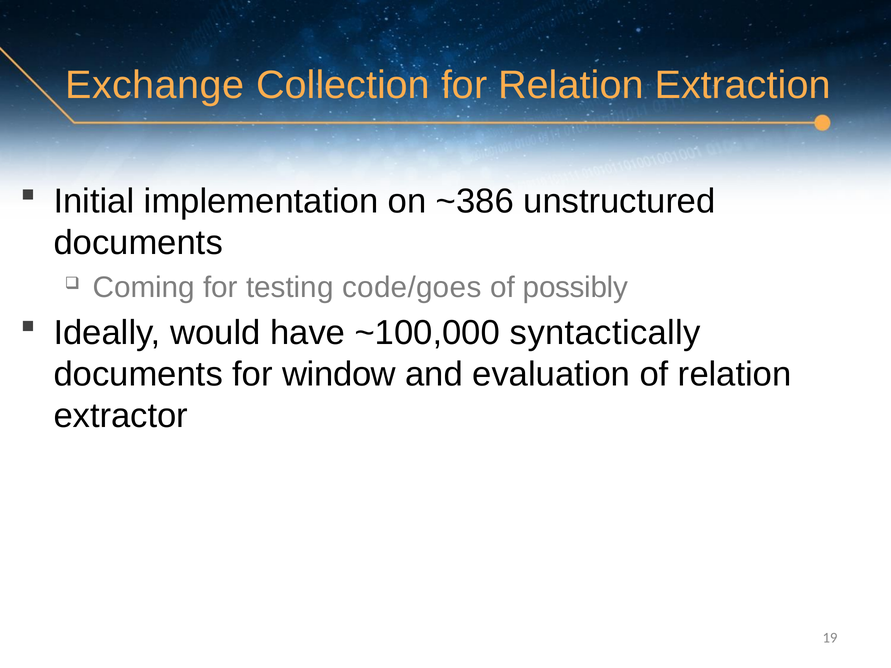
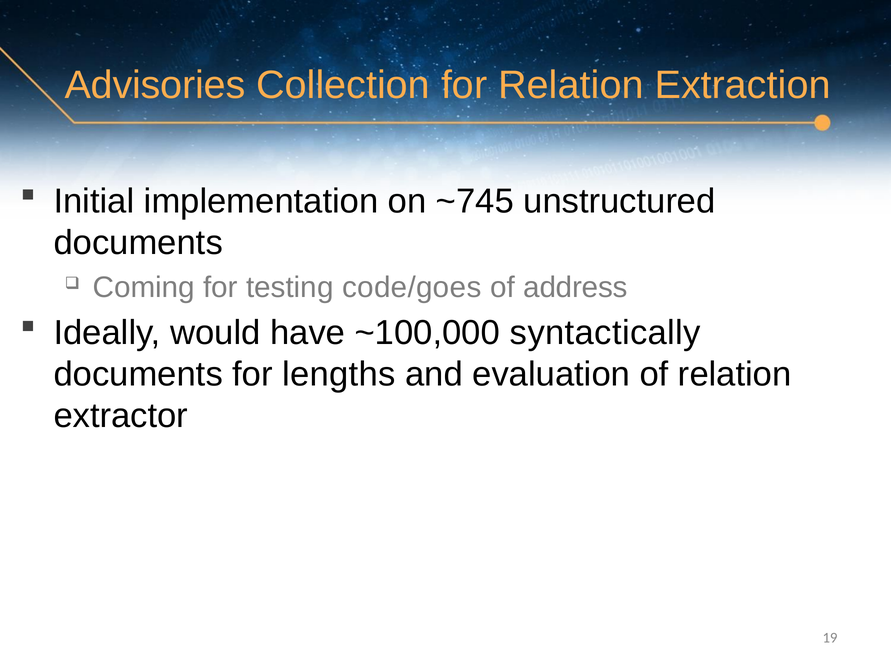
Exchange: Exchange -> Advisories (155, 85)
~386: ~386 -> ~745 (475, 202)
possibly: possibly -> address (575, 287)
window: window -> lengths (339, 375)
